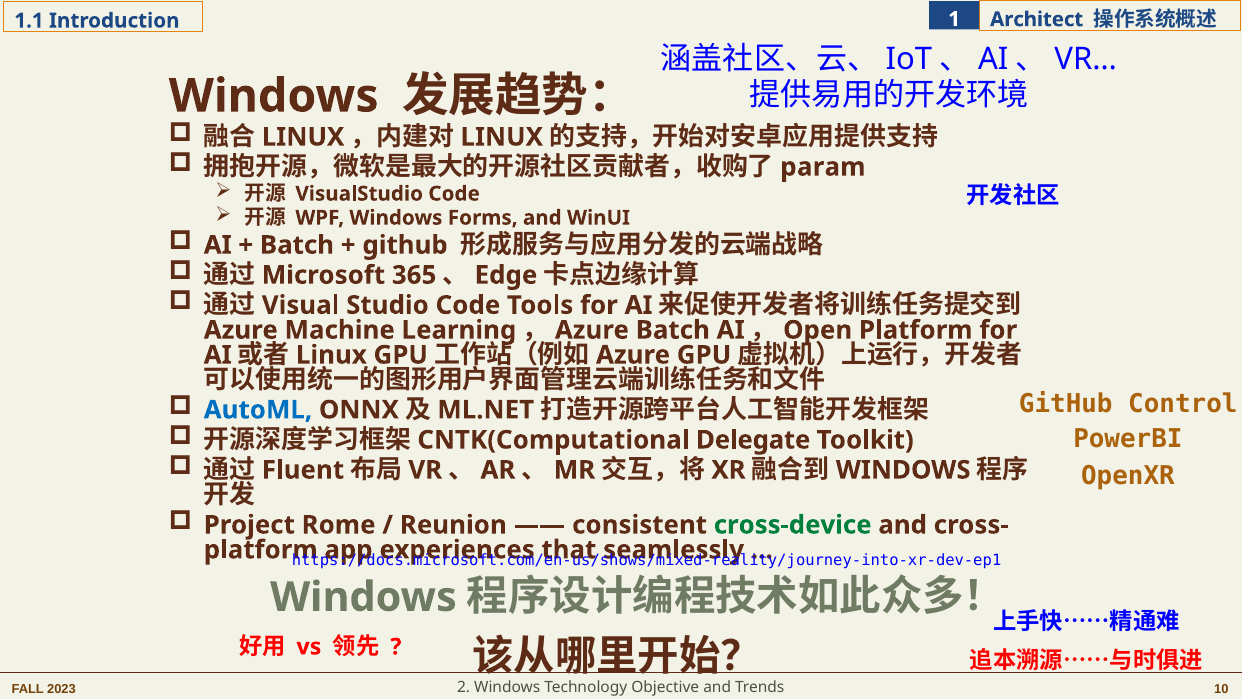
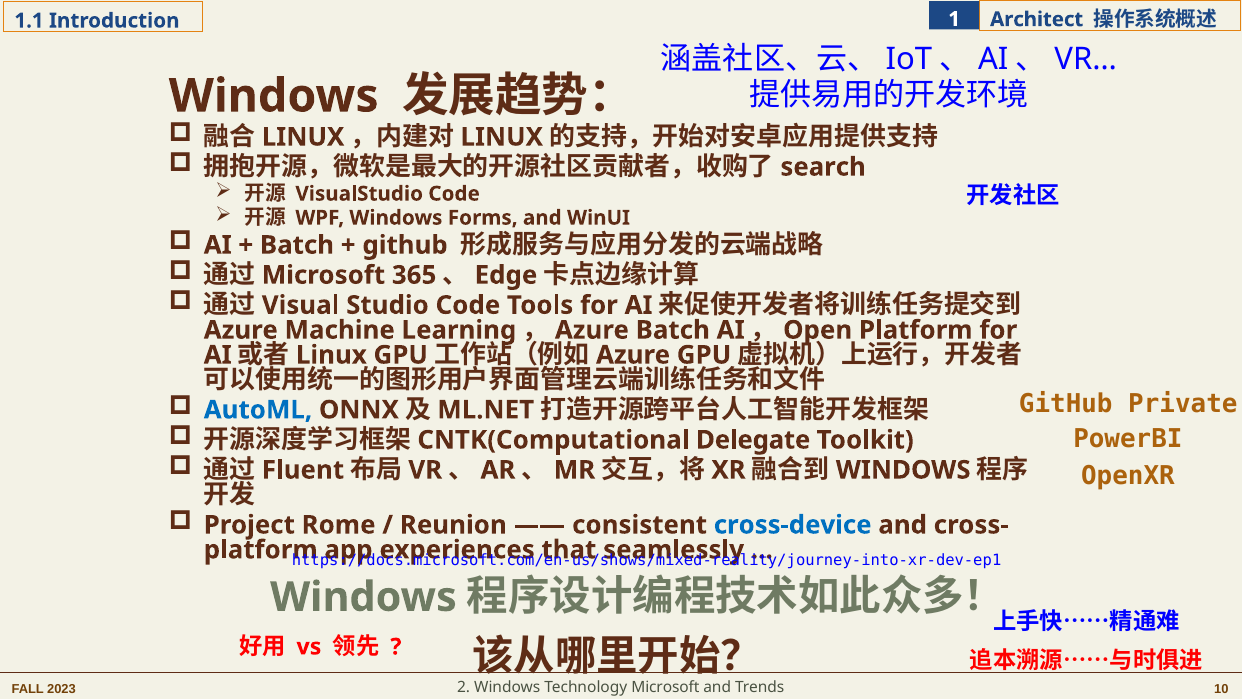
param: param -> search (823, 167)
Control: Control -> Private (1183, 403)
cross-device colour: green -> blue (793, 525)
Technology Objective: Objective -> Microsoft (665, 687)
